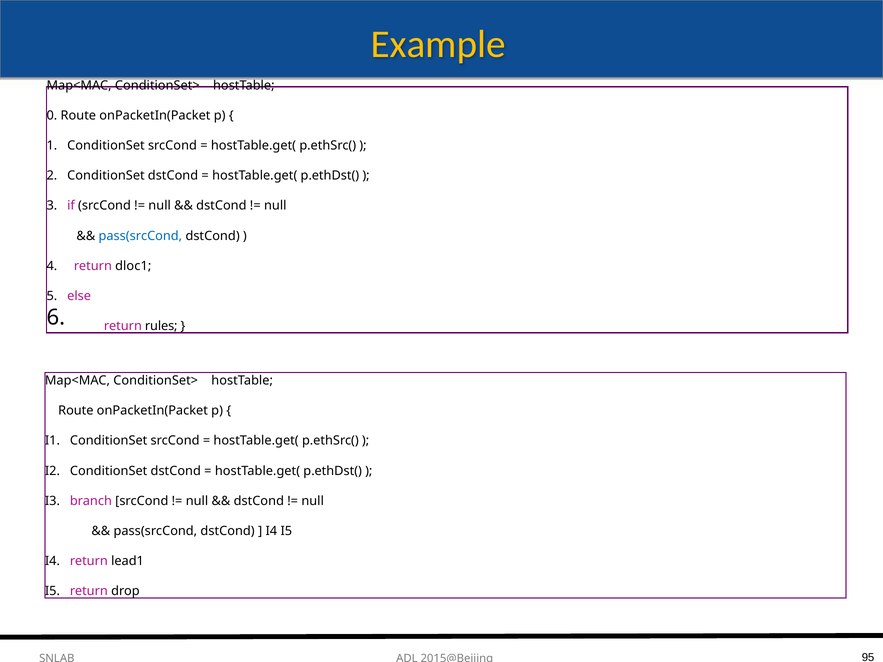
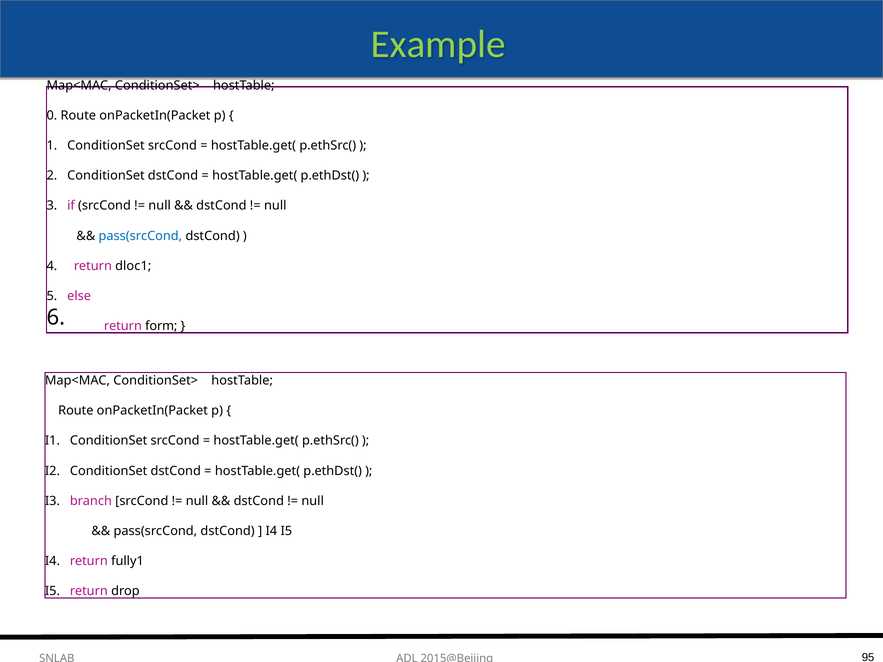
Example colour: yellow -> light green (438, 44)
rules: rules -> form (161, 326)
lead1: lead1 -> fully1 (128, 561)
